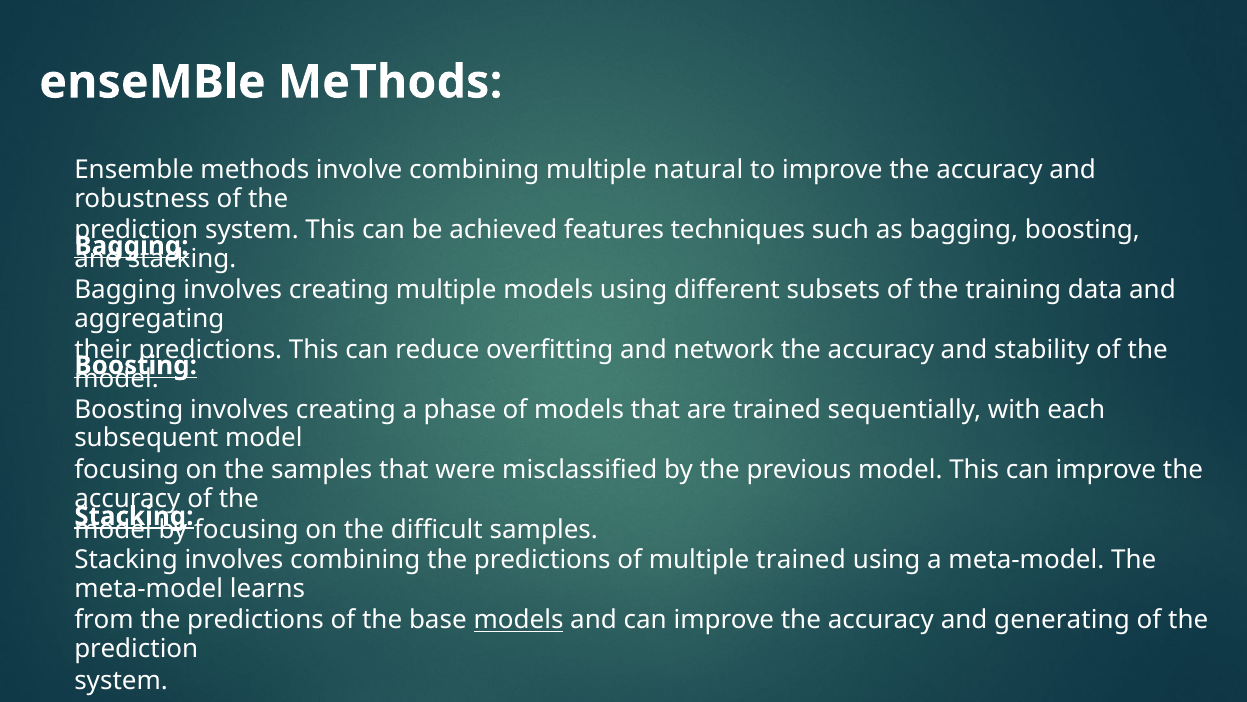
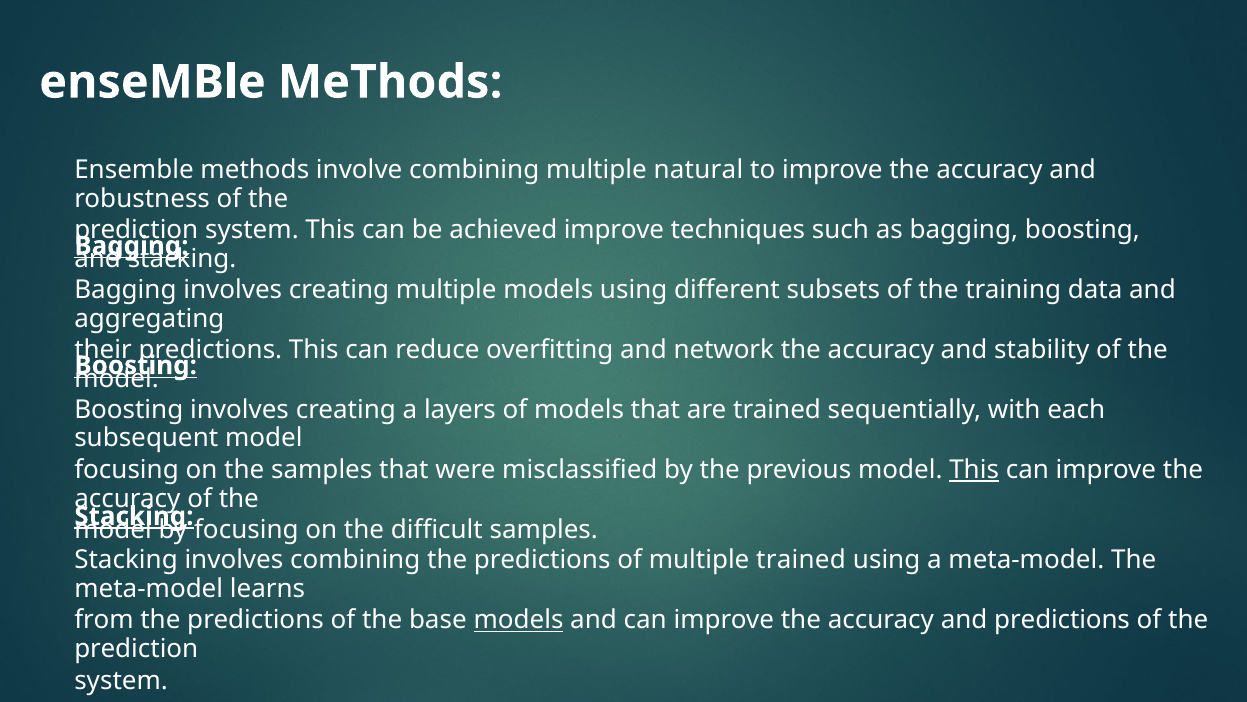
achieved features: features -> improve (614, 230)
phase: phase -> layers (460, 409)
This underline: none -> present (974, 469)
and generating: generating -> predictions (1062, 620)
